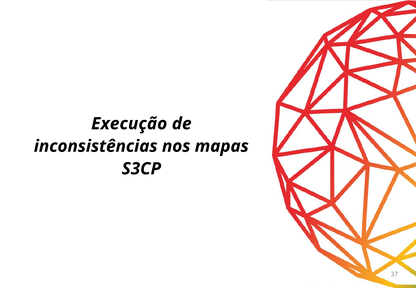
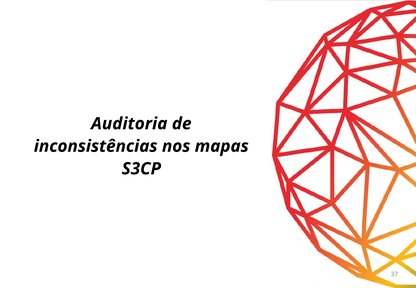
Execução: Execução -> Auditoria (129, 124)
